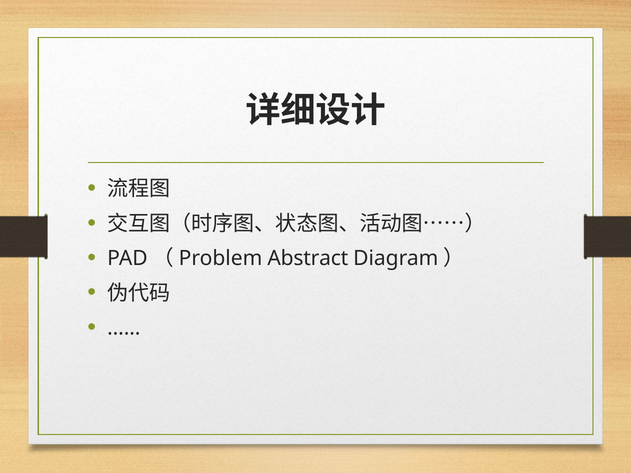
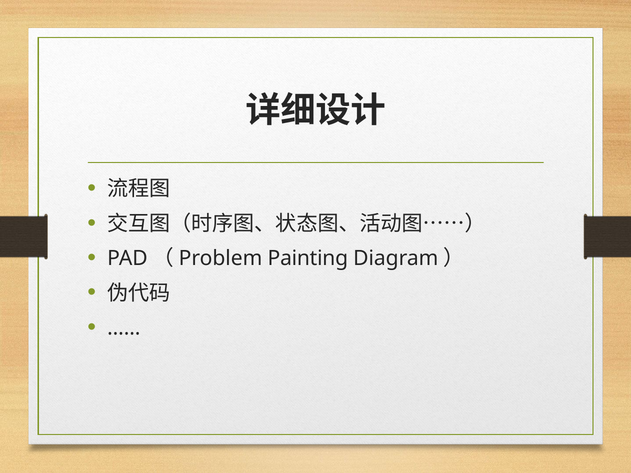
Abstract: Abstract -> Painting (308, 259)
